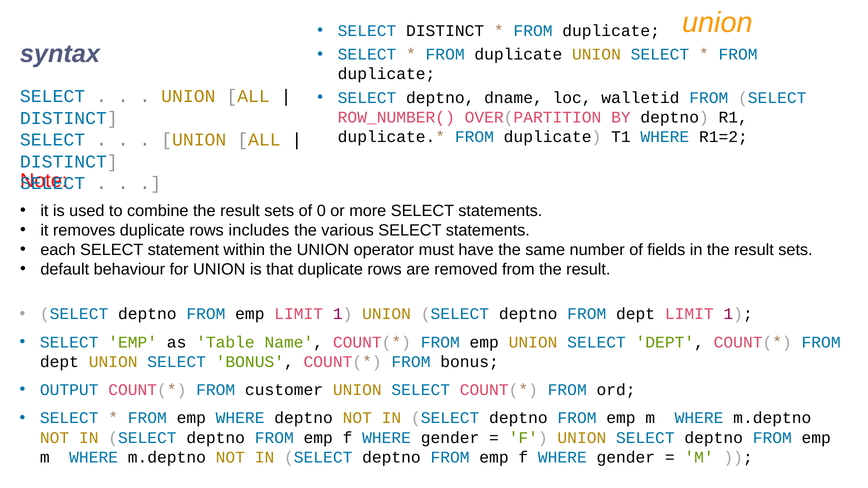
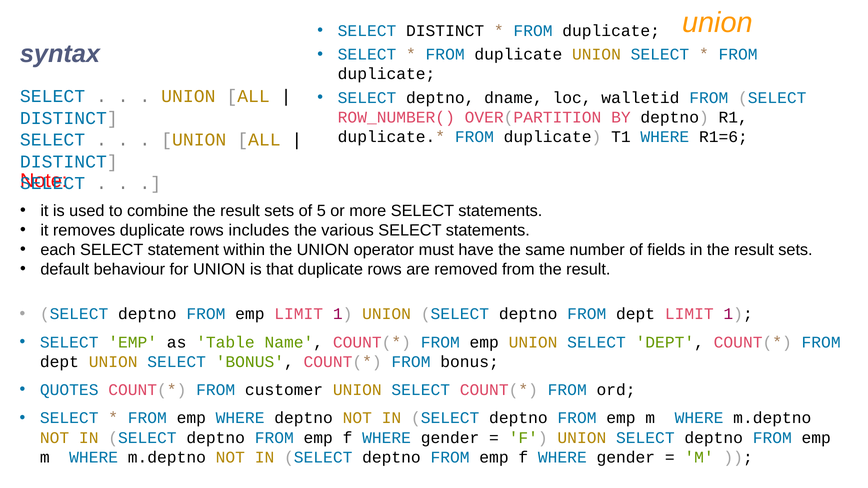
R1=2: R1=2 -> R1=6 (723, 137)
0: 0 -> 5 (321, 211)
OUTPUT: OUTPUT -> QUOTES (69, 390)
